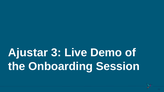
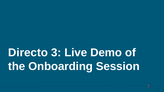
Ajustar: Ajustar -> Directo (28, 53)
